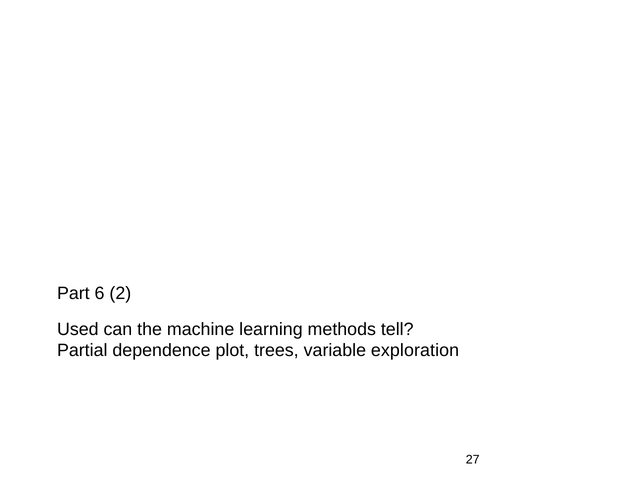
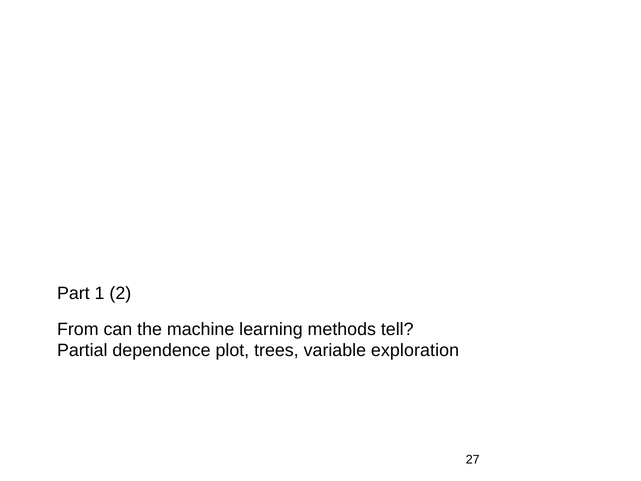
6: 6 -> 1 (100, 293)
Used: Used -> From (78, 329)
